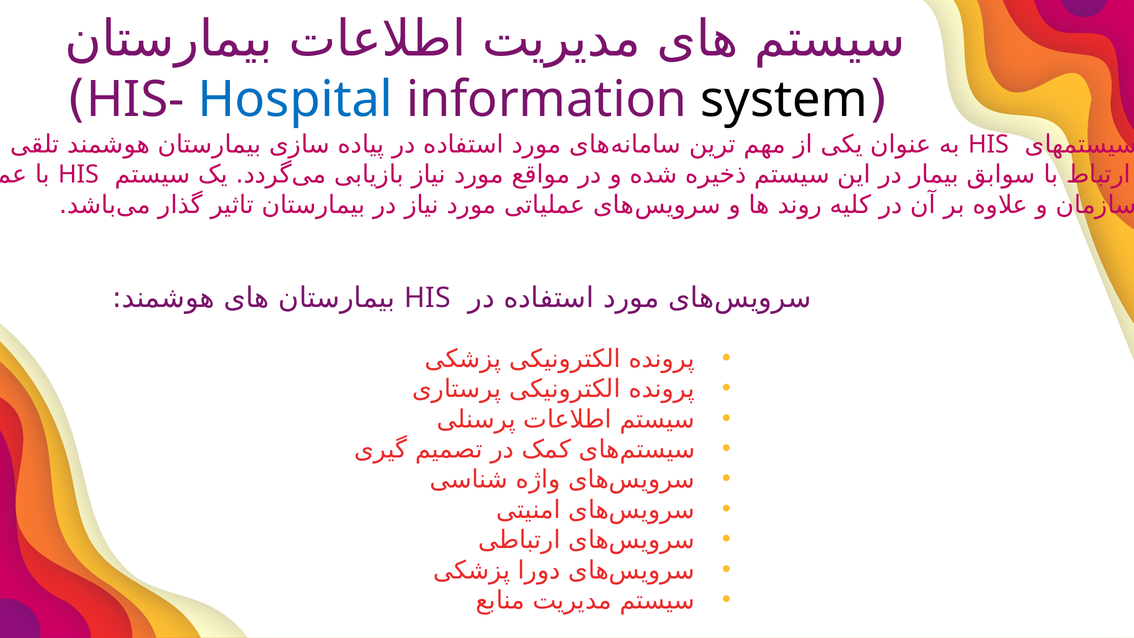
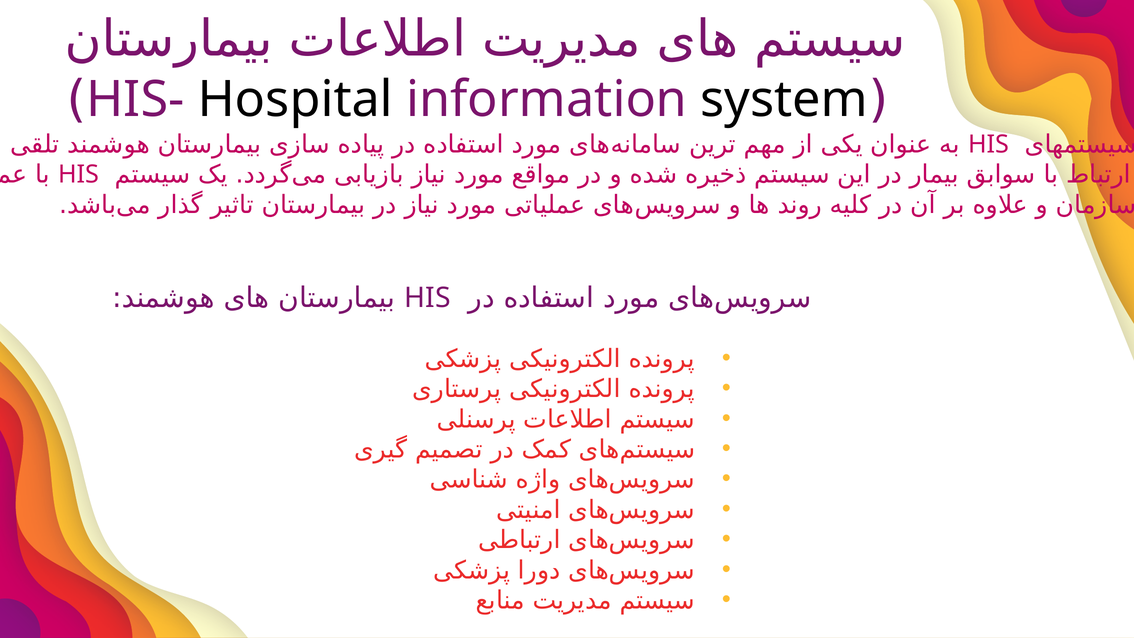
Hospital colour: blue -> black (295, 100)
